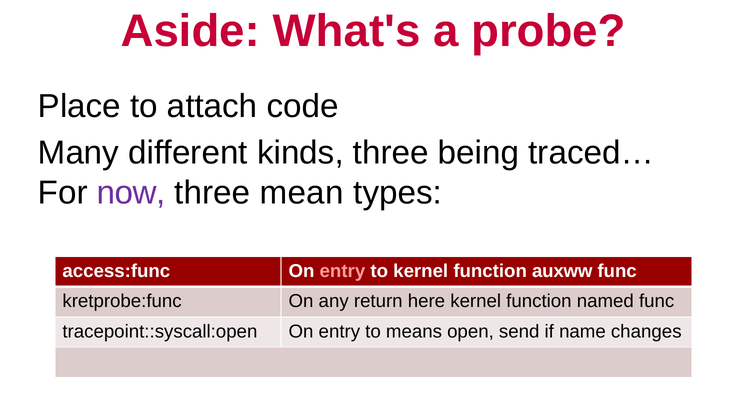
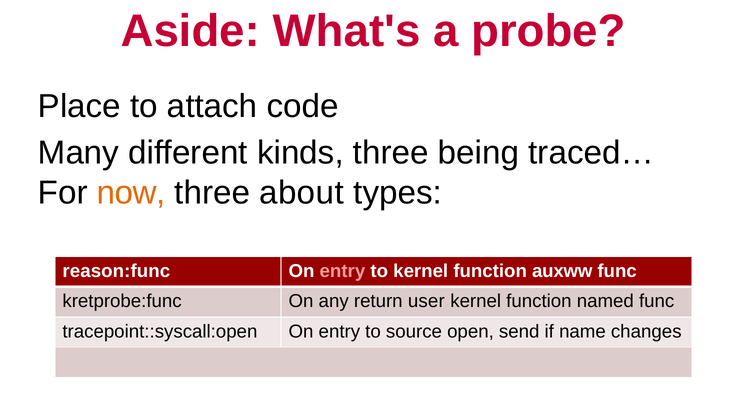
now colour: purple -> orange (131, 193)
mean: mean -> about (302, 193)
access:func: access:func -> reason:func (116, 271)
here: here -> user (426, 301)
means: means -> source (414, 332)
